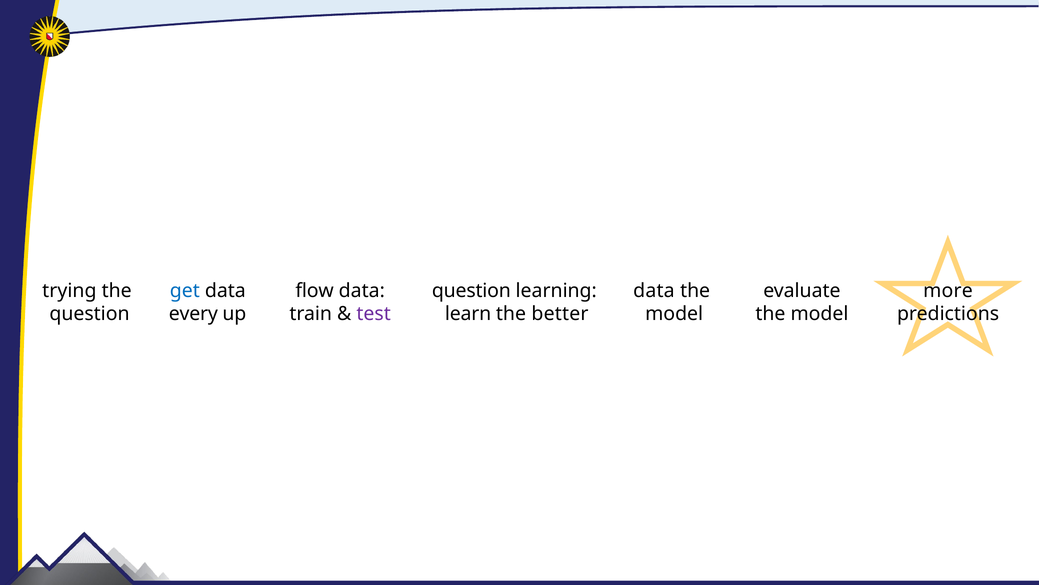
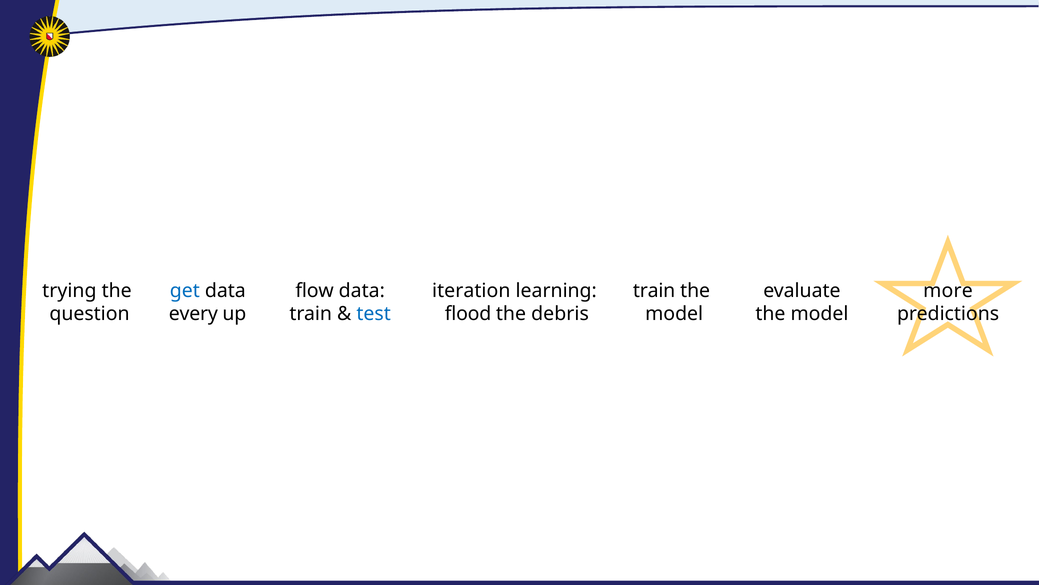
question: question -> iteration (471, 290)
data: data -> train (654, 290)
test colour: purple -> blue (374, 314)
learn: learn -> flood (468, 314)
better: better -> debris (560, 314)
